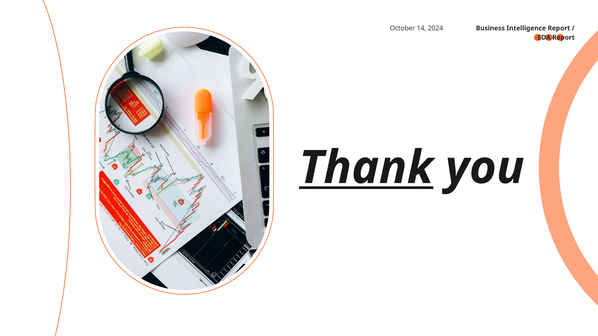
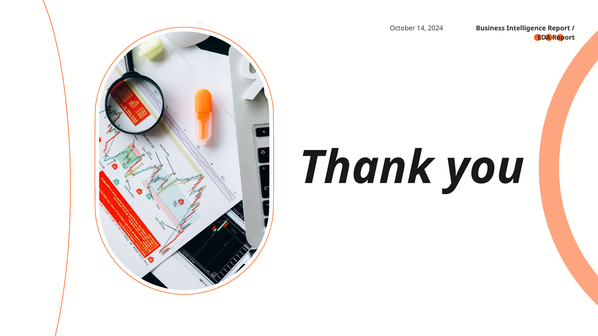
Thank underline: present -> none (366, 168)
